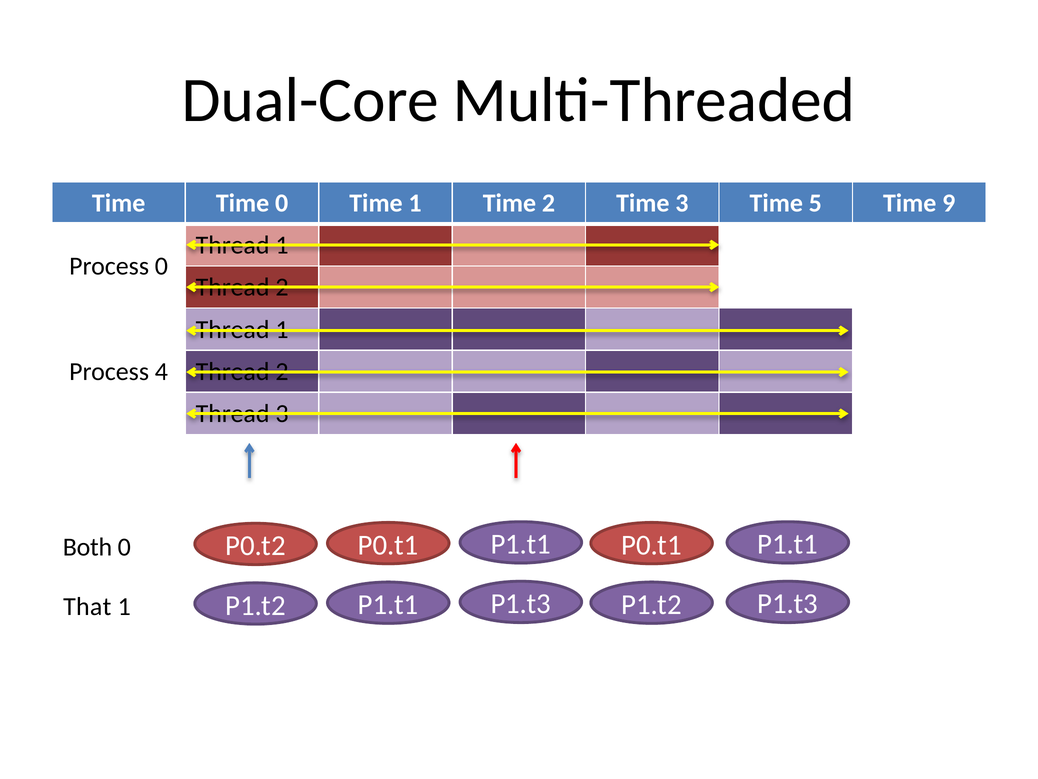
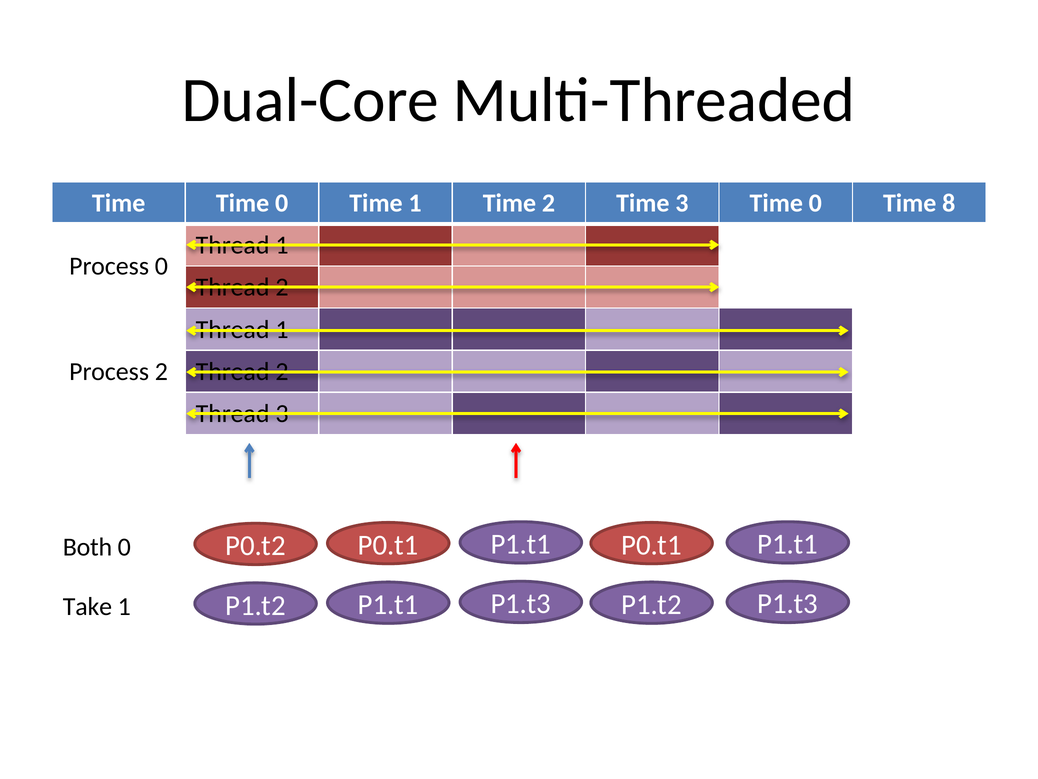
3 Time 5: 5 -> 0 (815, 203)
9: 9 -> 8 (949, 203)
Process 4: 4 -> 2 (161, 371)
That: That -> Take (87, 606)
